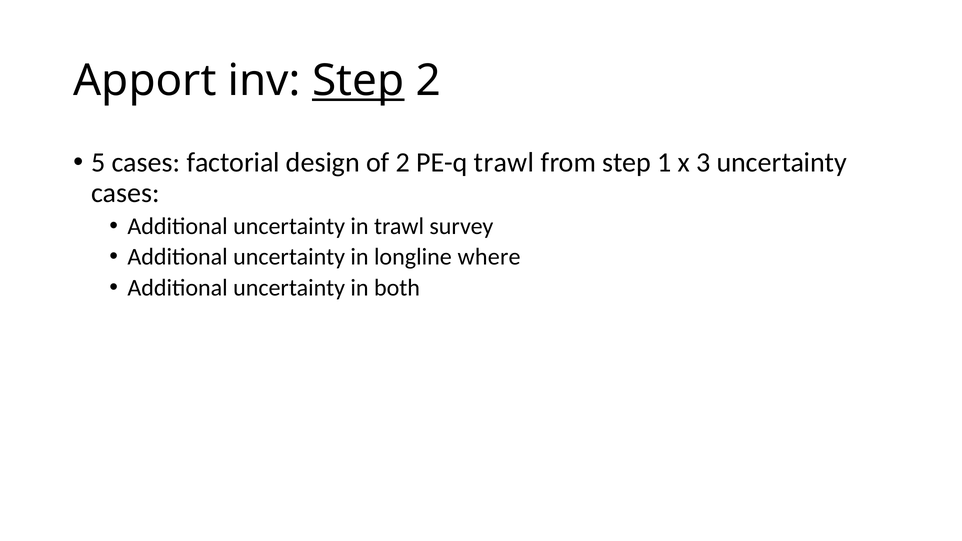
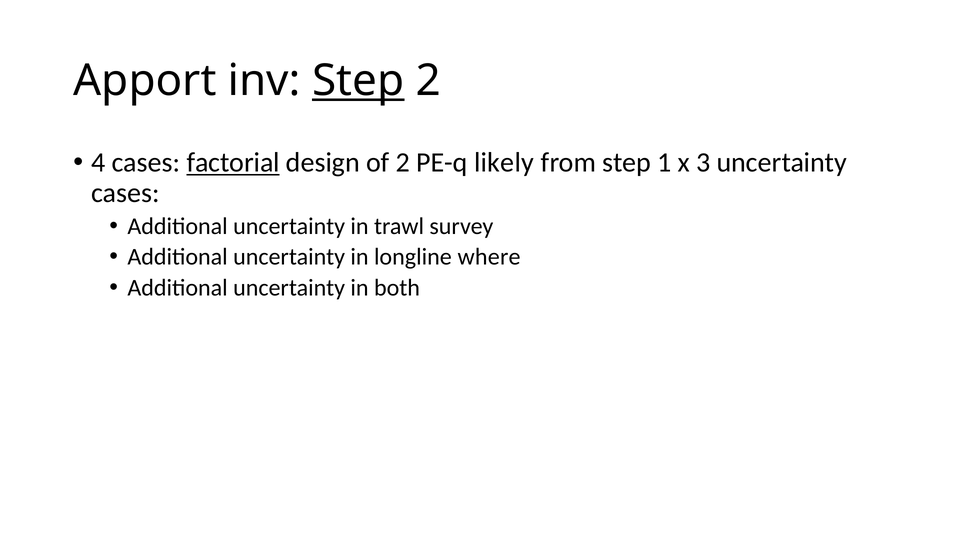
5: 5 -> 4 (98, 163)
factorial underline: none -> present (233, 163)
PE-q trawl: trawl -> likely (504, 163)
